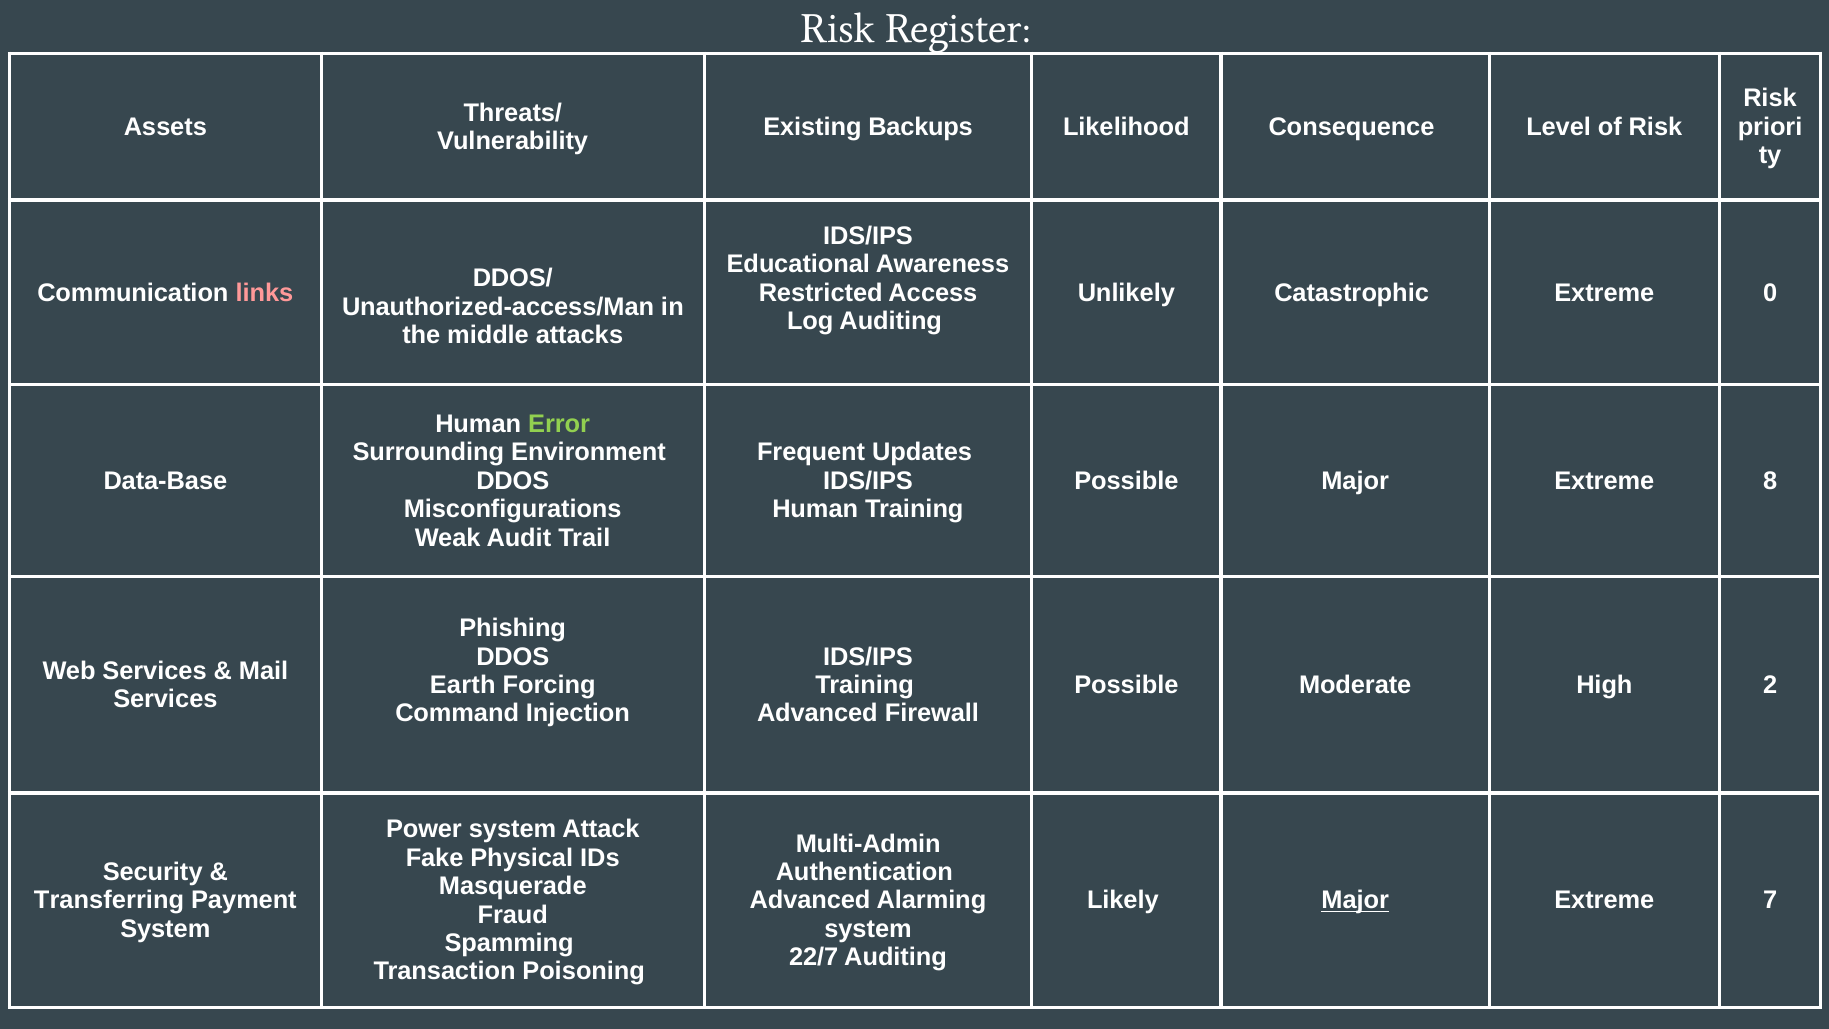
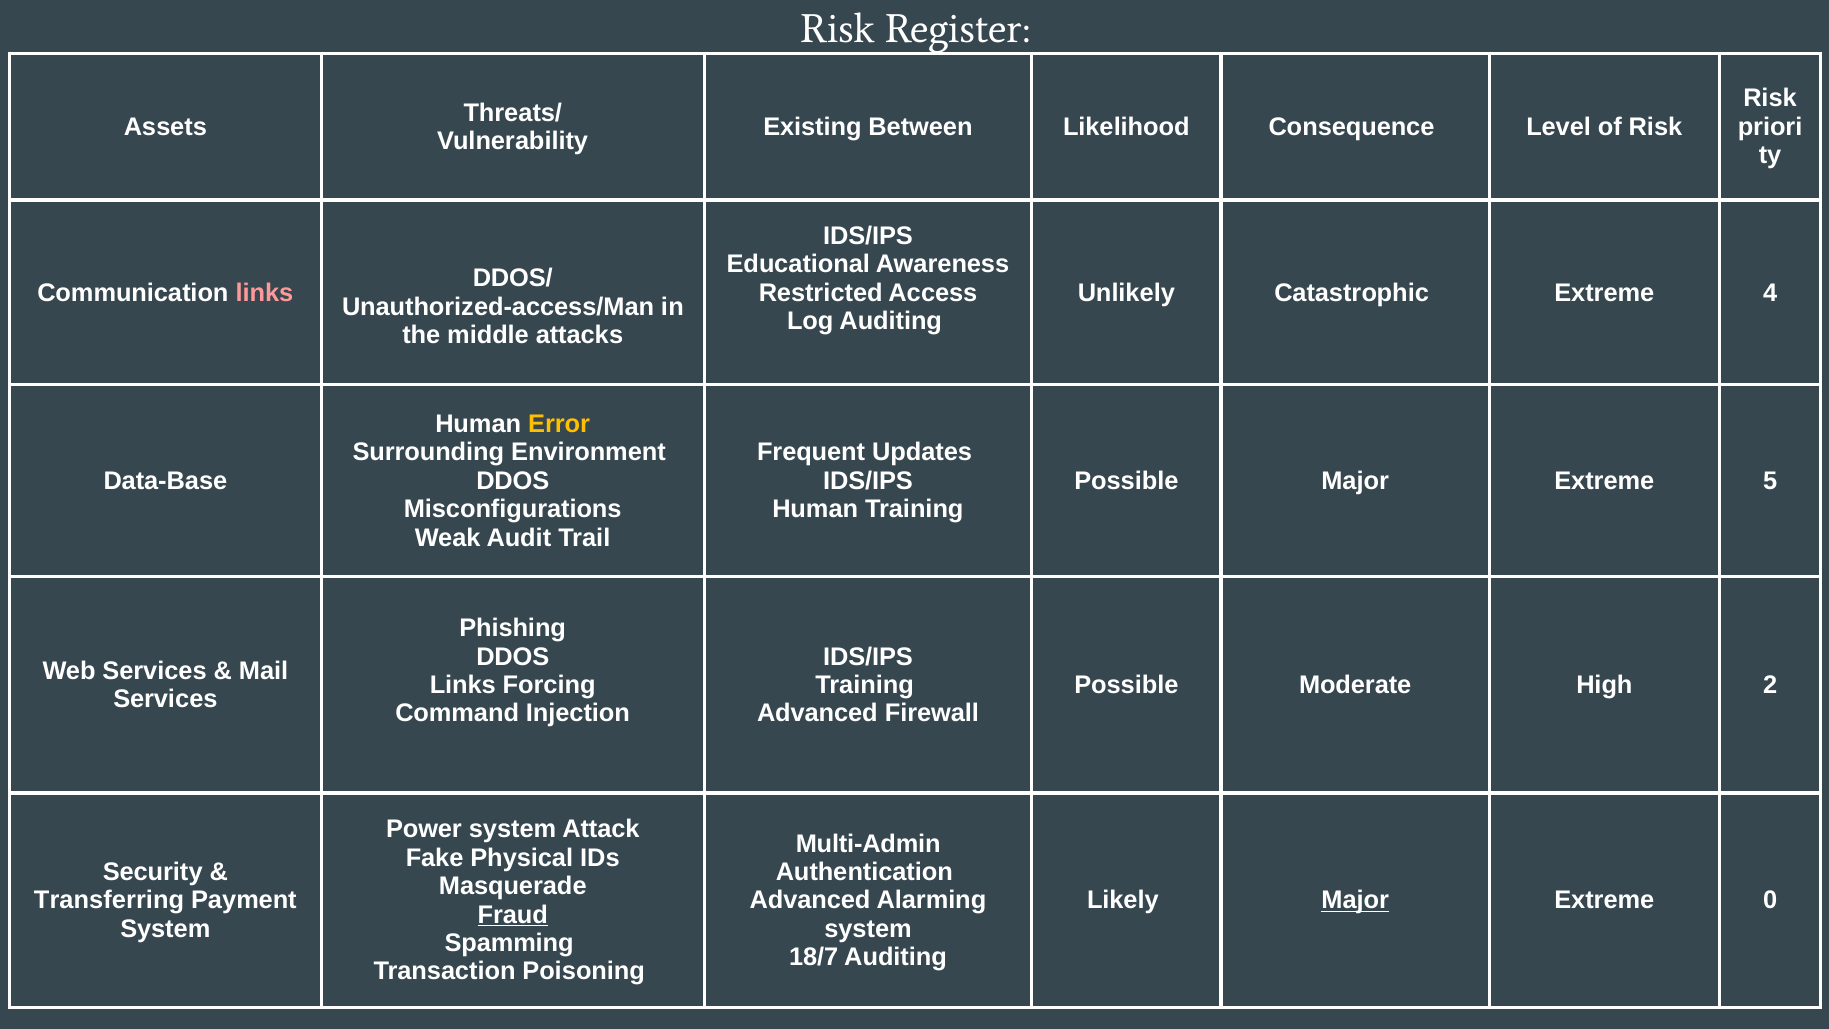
Backups: Backups -> Between (920, 127)
0: 0 -> 4 (1770, 293)
Error colour: light green -> yellow (559, 424)
8: 8 -> 5 (1770, 481)
Earth: Earth -> Links (463, 685)
7: 7 -> 0 (1770, 900)
Fraud underline: none -> present (513, 915)
22/7: 22/7 -> 18/7 (814, 957)
